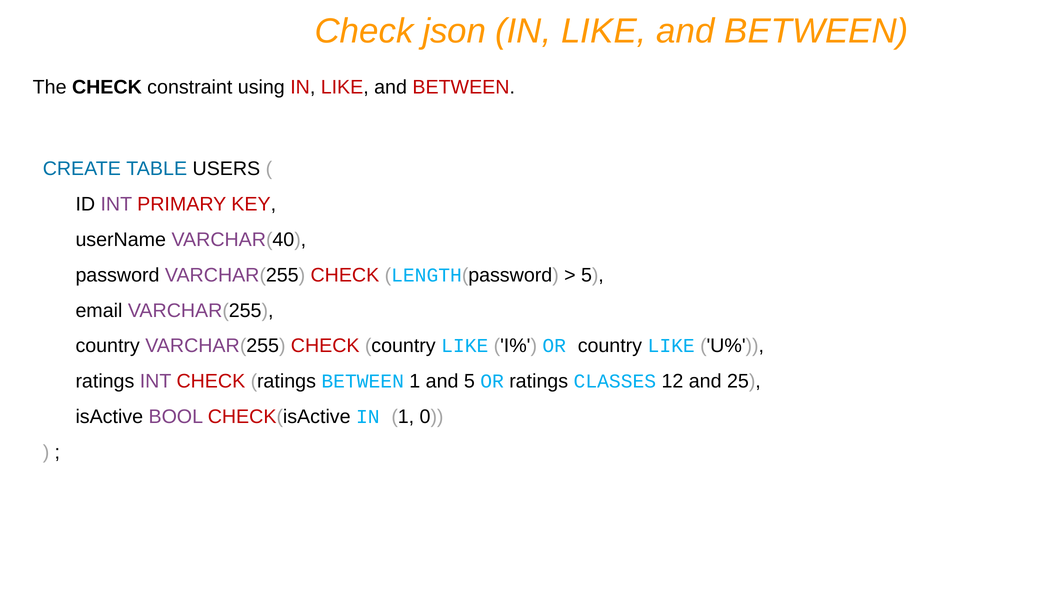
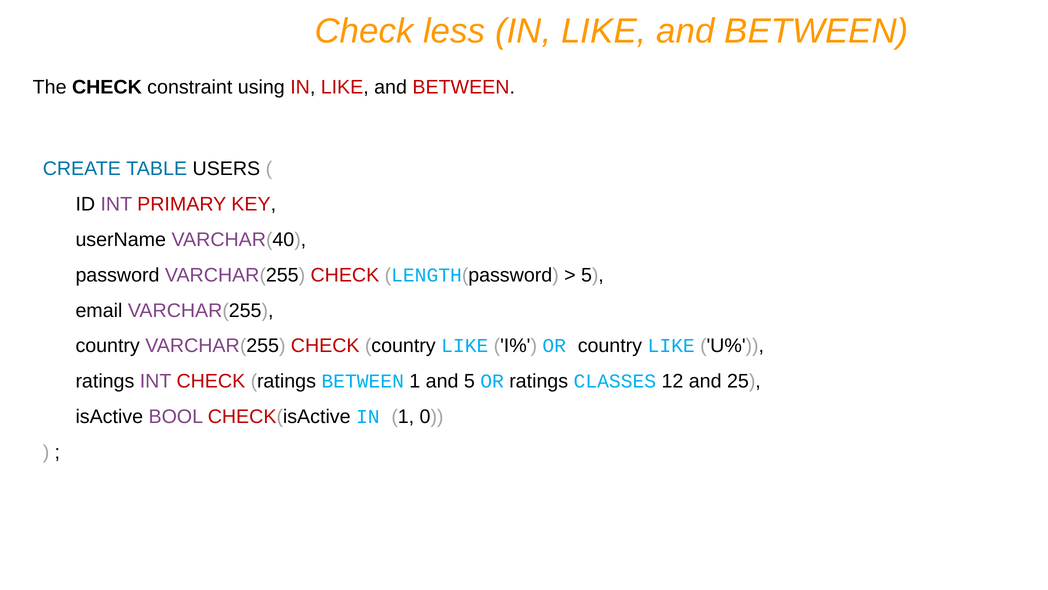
json: json -> less (454, 31)
